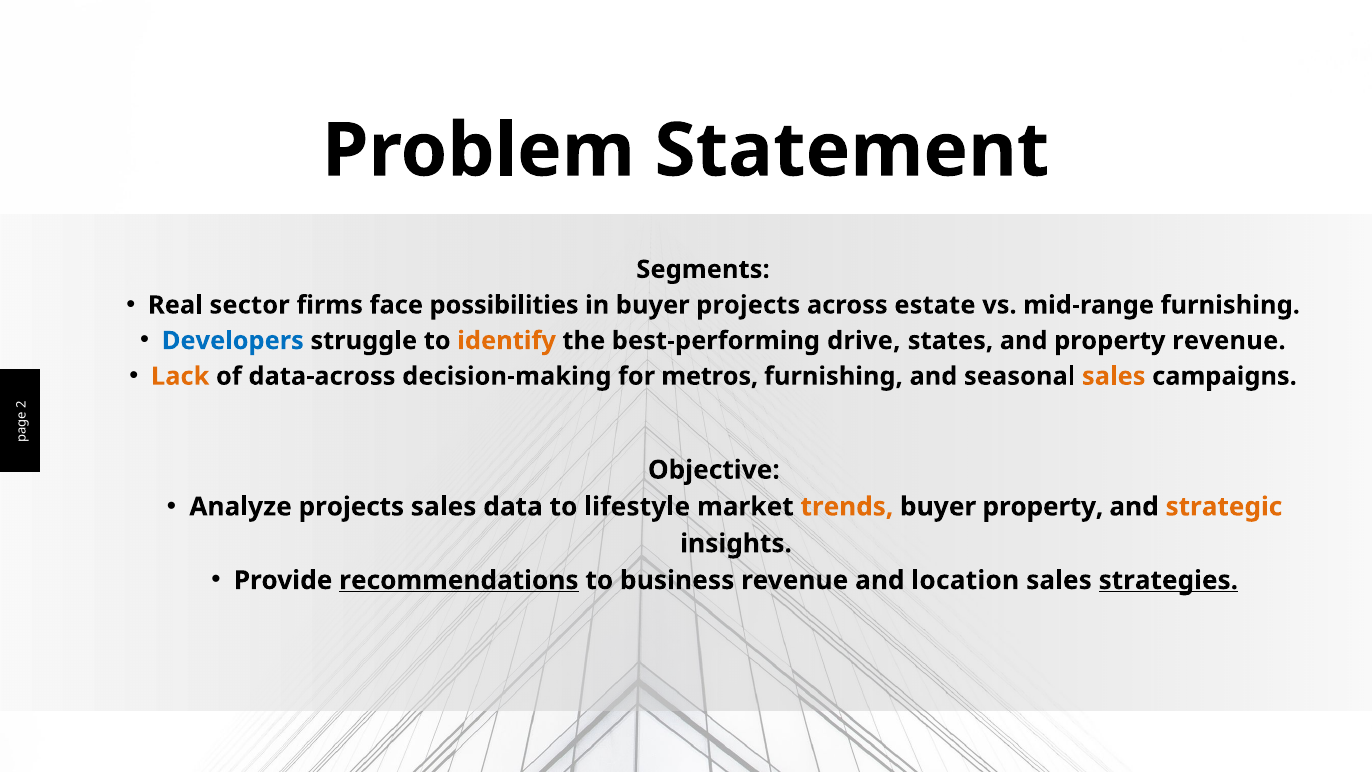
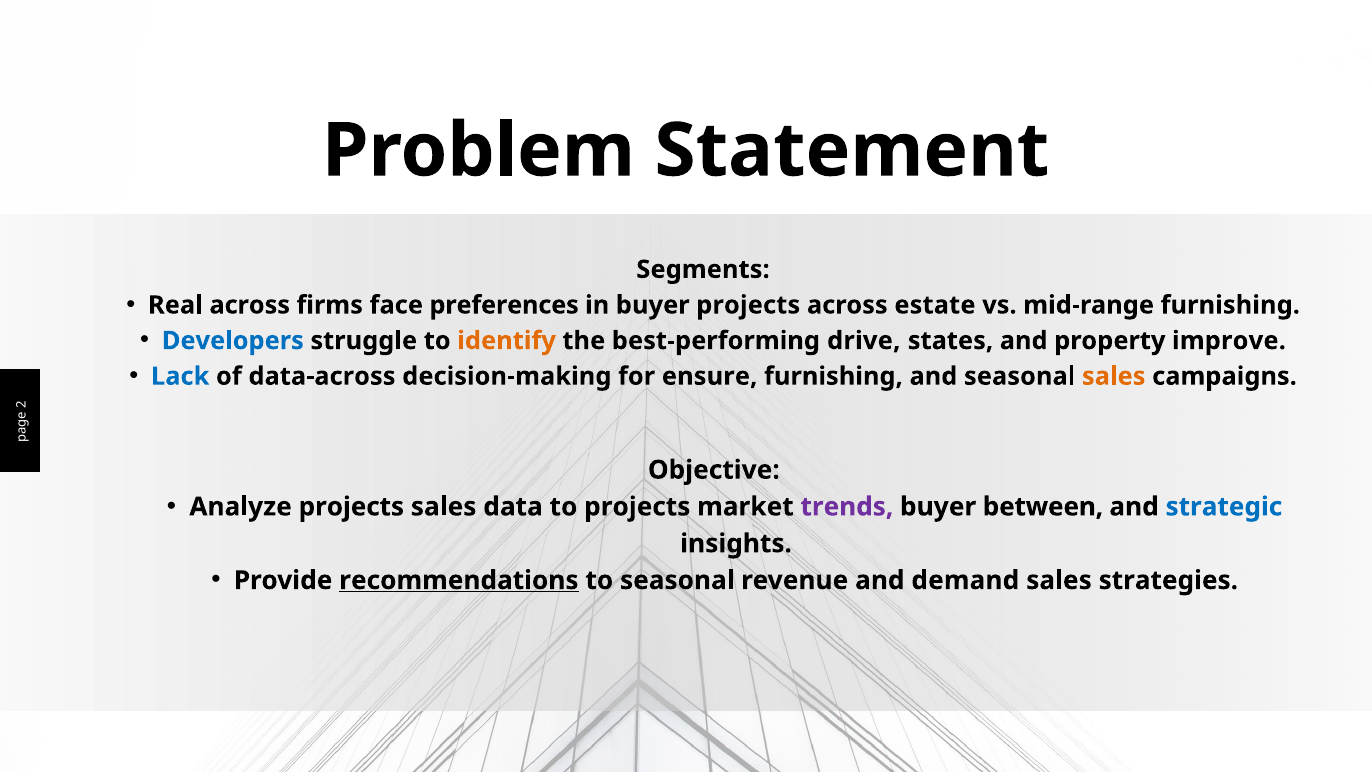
Real sector: sector -> across (250, 305)
possibilities: possibilities -> preferences (504, 305)
property revenue: revenue -> improve (1229, 341)
Lack colour: orange -> blue (180, 376)
metros: metros -> ensure (710, 376)
to lifestyle: lifestyle -> projects (637, 507)
trends colour: orange -> purple (847, 507)
buyer property: property -> between (1043, 507)
strategic colour: orange -> blue (1224, 507)
to business: business -> seasonal (677, 580)
location: location -> demand (965, 580)
strategies underline: present -> none (1168, 580)
